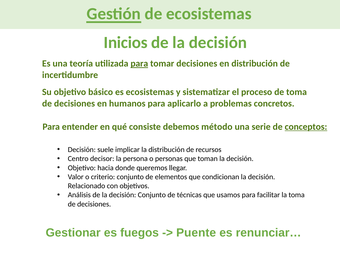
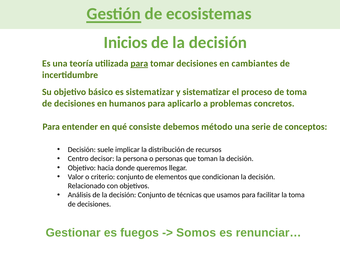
en distribución: distribución -> cambiantes (255, 64)
es ecosistemas: ecosistemas -> sistematizar (150, 92)
conceptos underline: present -> none (306, 127)
Puente: Puente -> Somos (196, 233)
